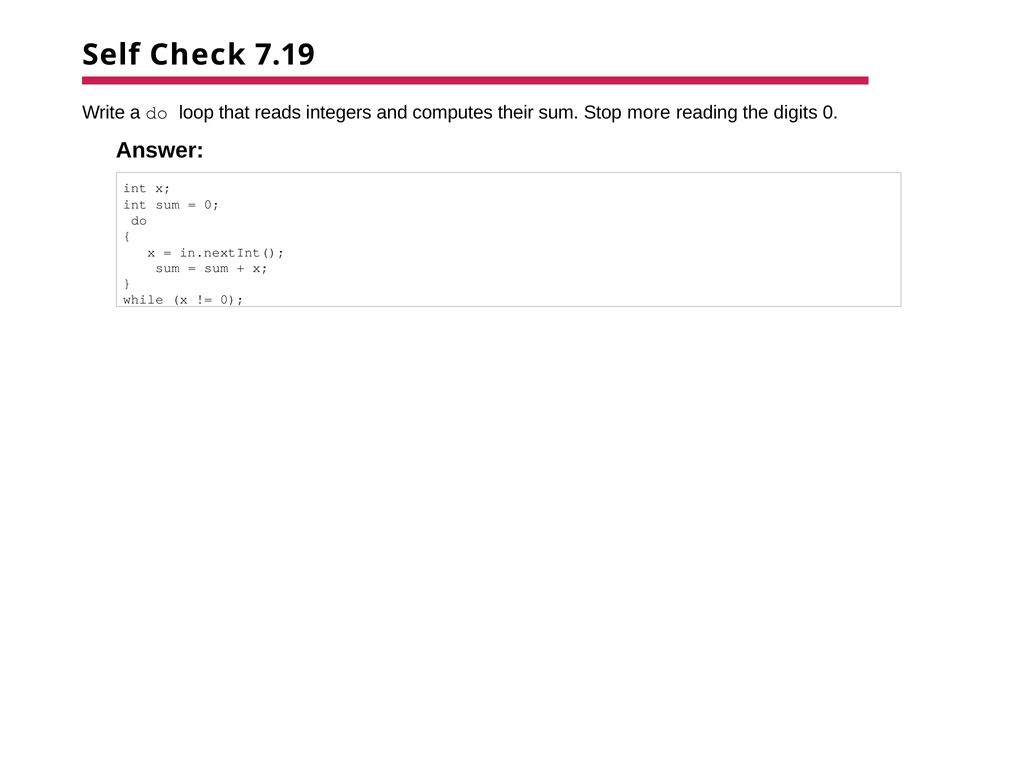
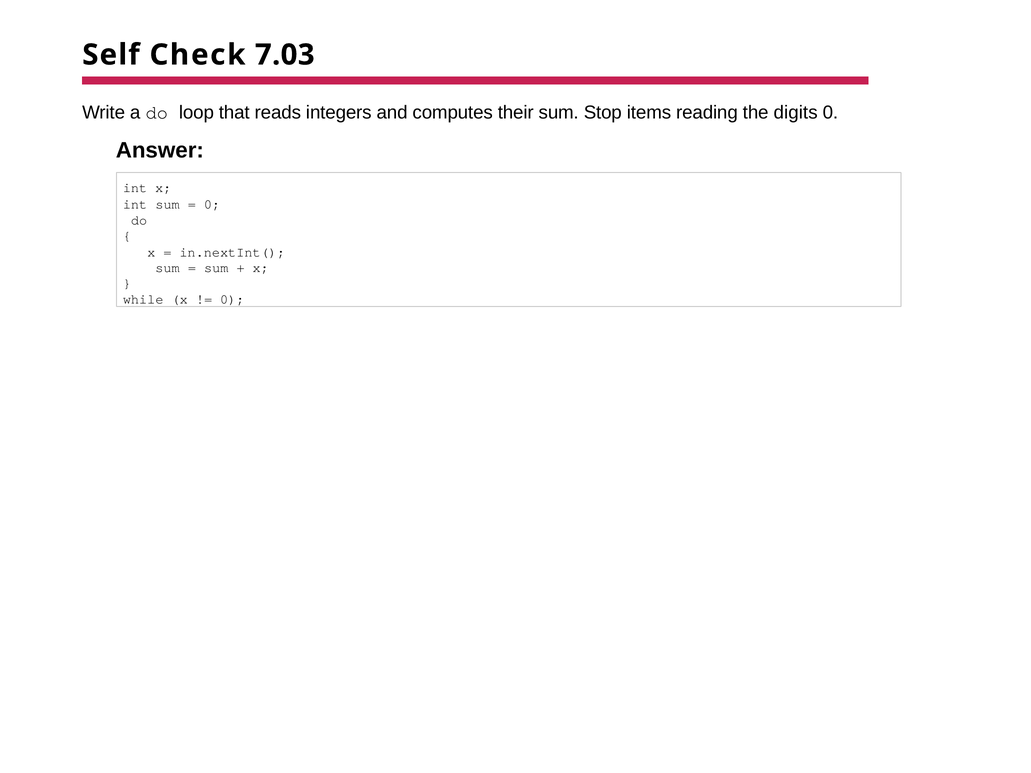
7.19: 7.19 -> 7.03 (285, 55)
more: more -> items (649, 113)
